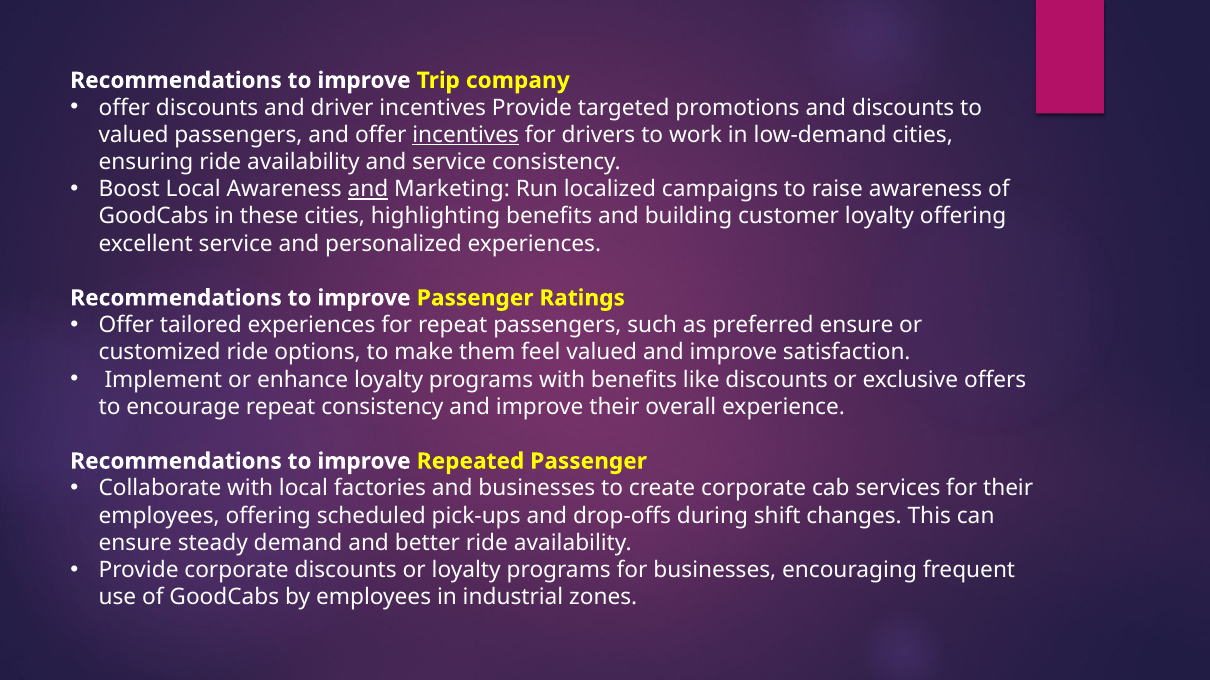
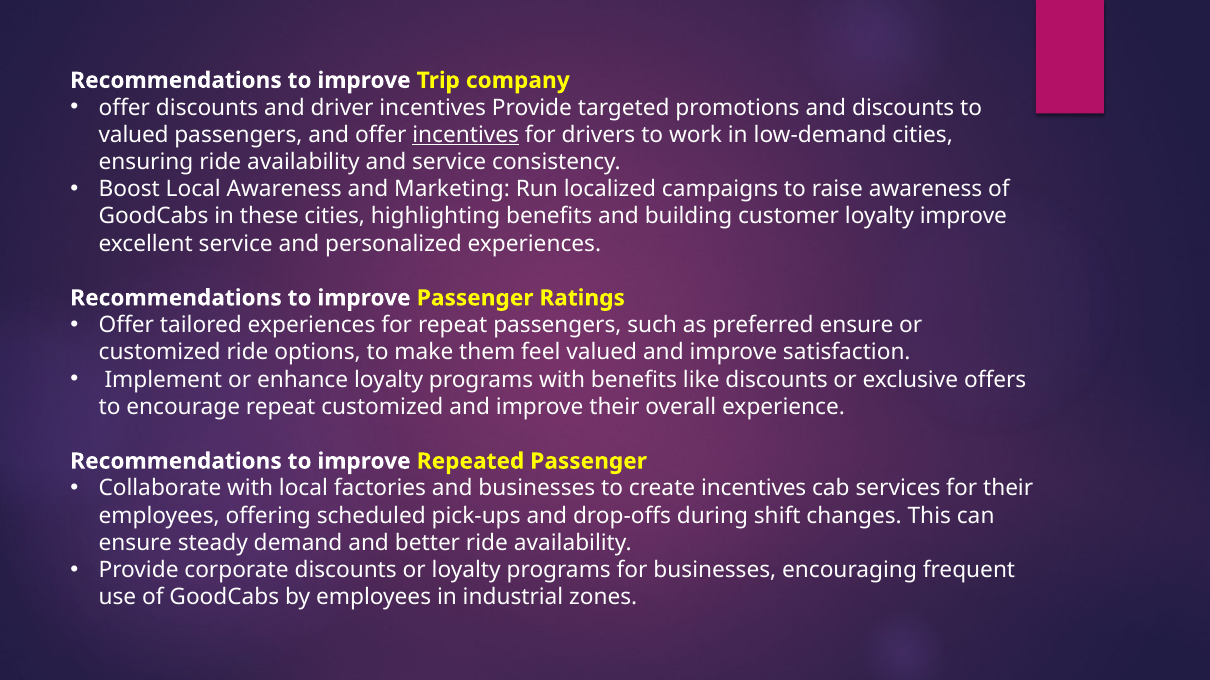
and underline: present -> none (368, 189)
loyalty offering: offering -> improve (963, 217)
repeat consistency: consistency -> customized (382, 407)
create corporate: corporate -> incentives (754, 489)
